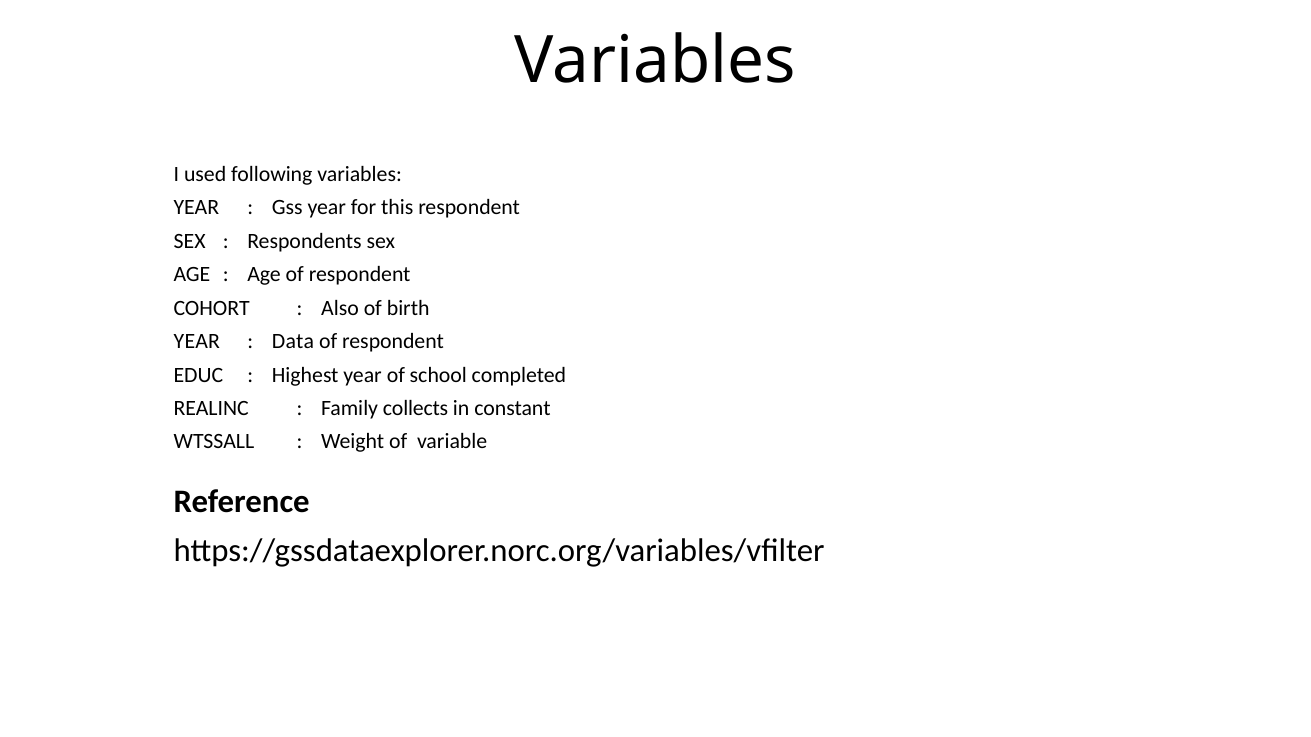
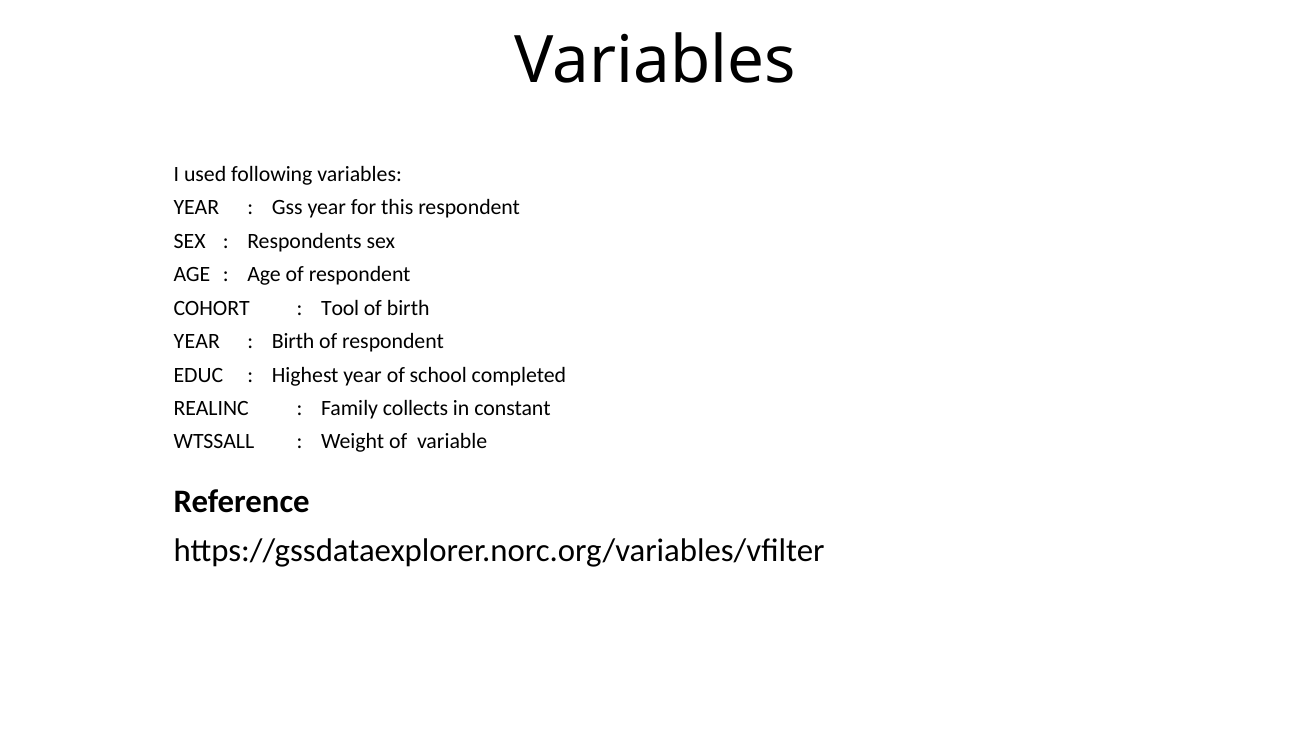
Also: Also -> Tool (340, 308)
Data: Data -> Birth (293, 342)
